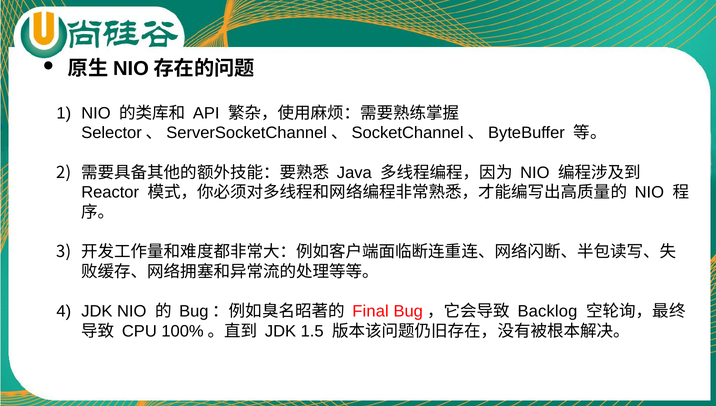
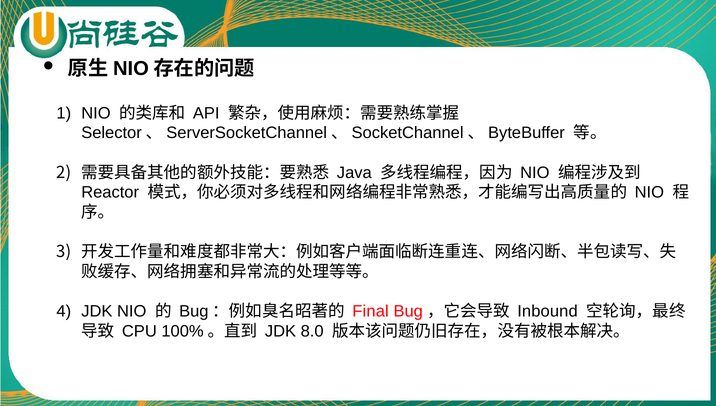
Backlog: Backlog -> Inbound (547, 312)
1.5: 1.5 -> 8.0 (312, 331)
